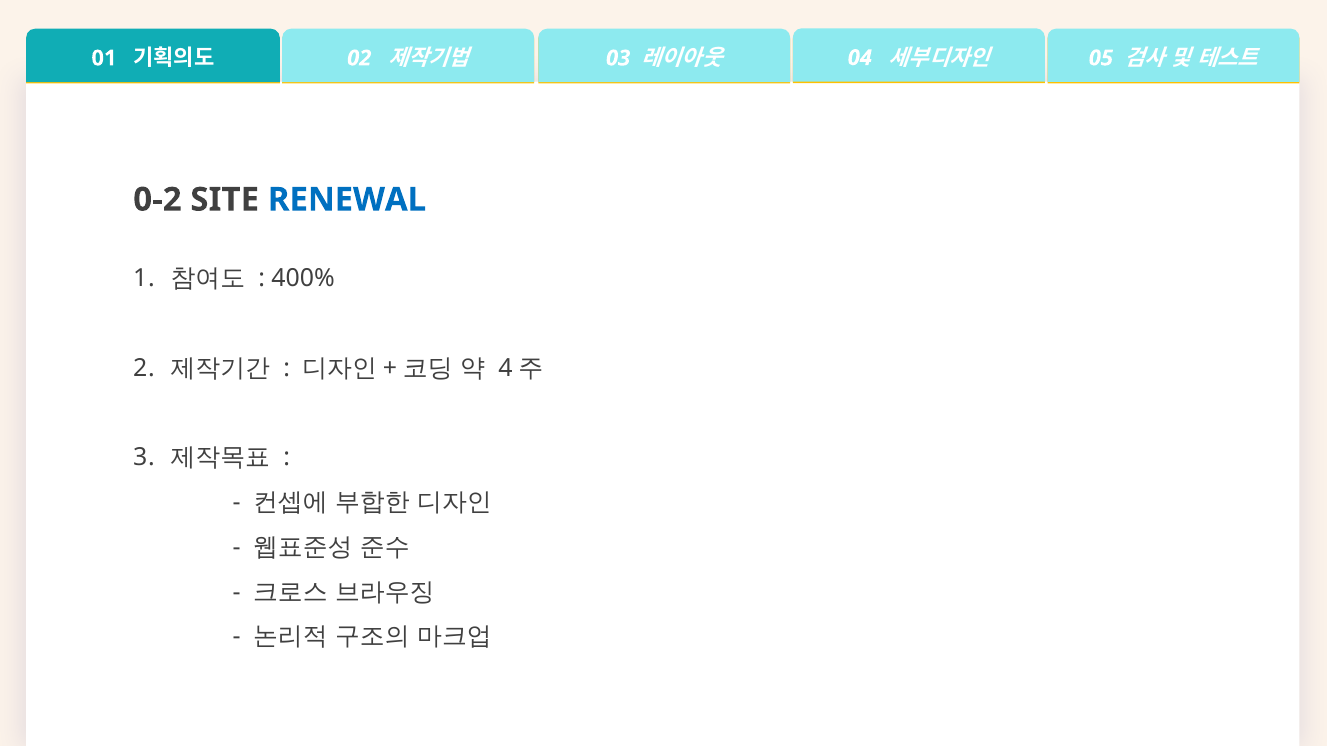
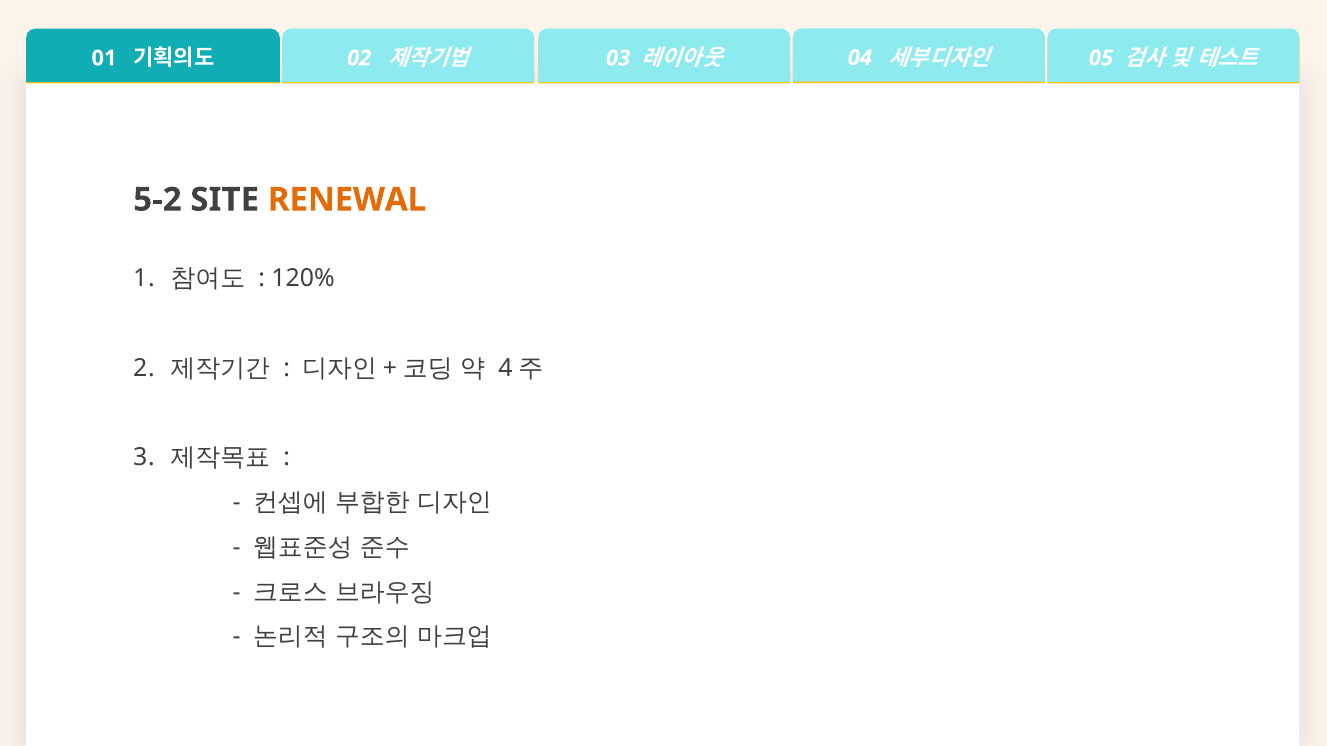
0-2: 0-2 -> 5-2 (157, 200)
RENEWAL colour: blue -> orange (347, 200)
400%: 400% -> 120% (303, 279)
